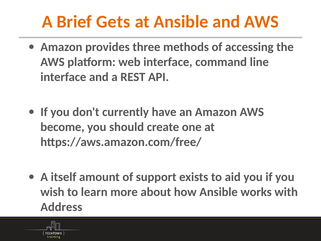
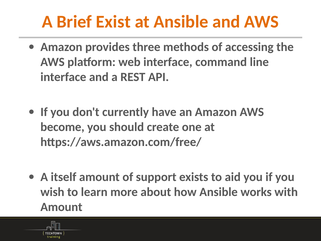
Gets: Gets -> Exist (113, 22)
Address: Address -> Amount (61, 207)
